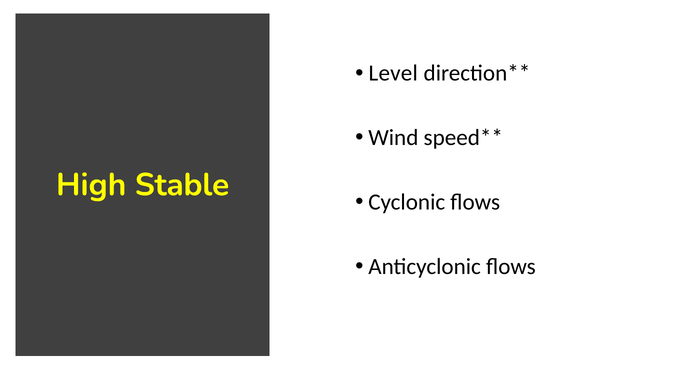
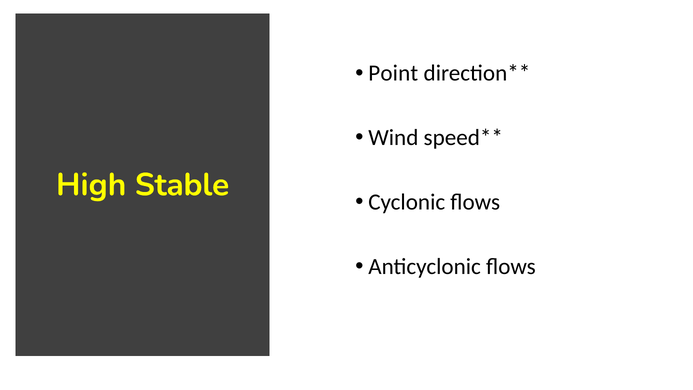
Level: Level -> Point (393, 73)
